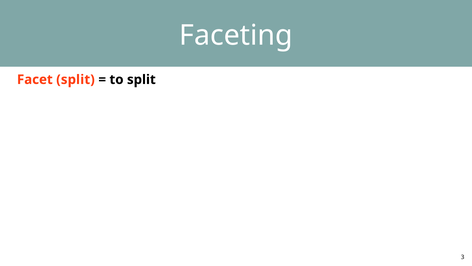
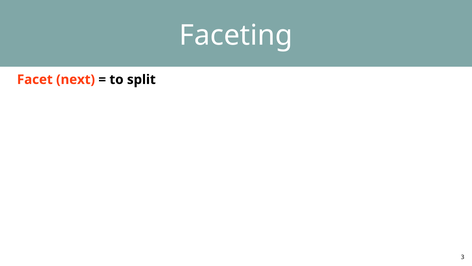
Facet split: split -> next (76, 79)
